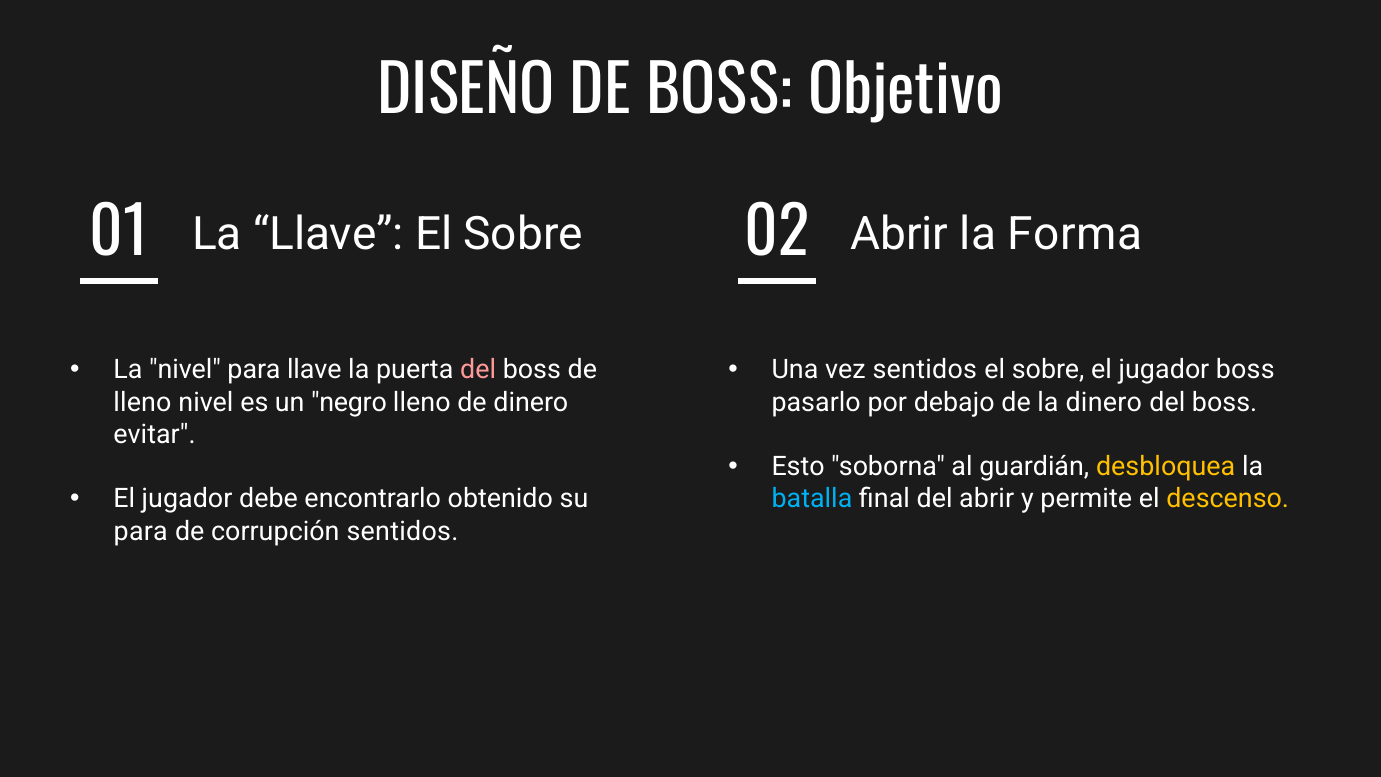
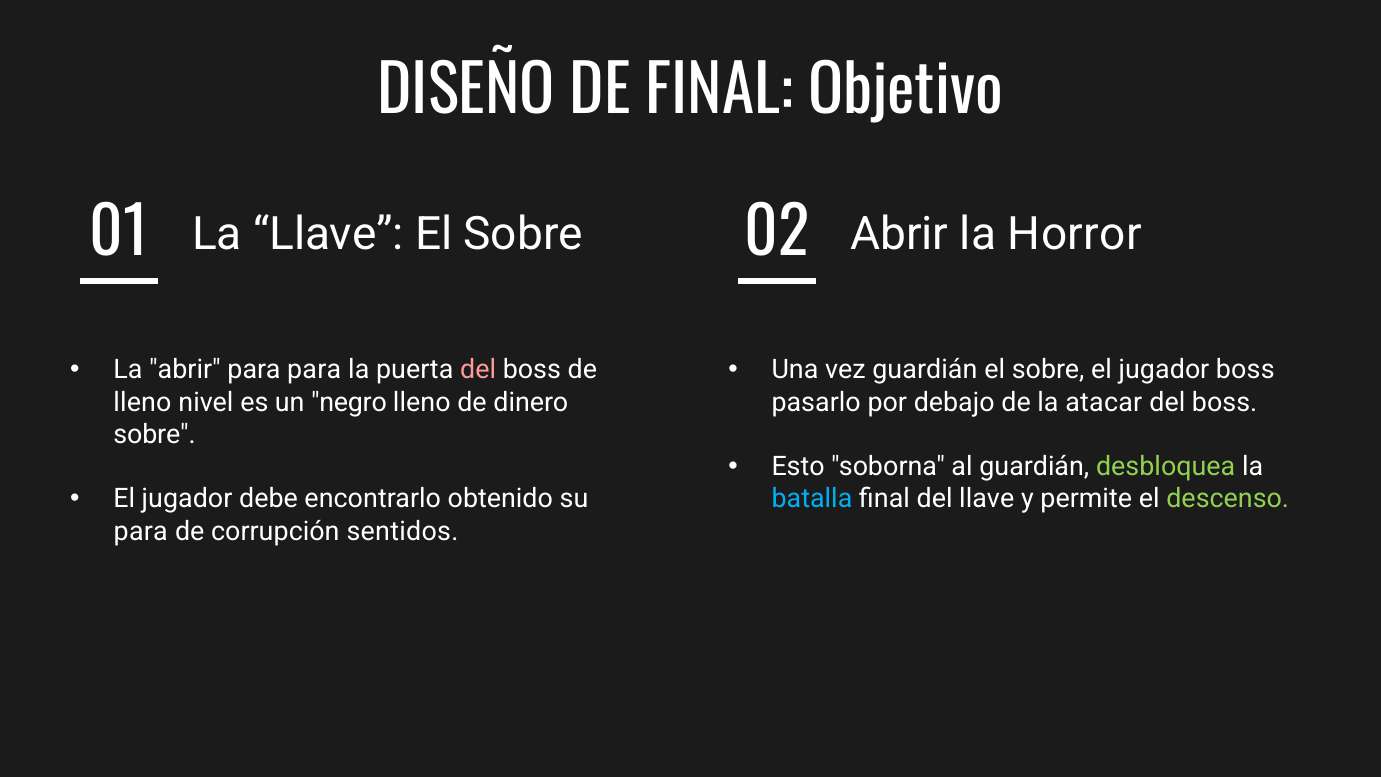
DE BOSS: BOSS -> FINAL (719, 92)
Forma: Forma -> Horror (1075, 235)
La nivel: nivel -> abrir (185, 370)
para llave: llave -> para (314, 370)
vez sentidos: sentidos -> guardián (925, 370)
la dinero: dinero -> atacar (1104, 402)
evitar: evitar -> sobre (155, 434)
desbloquea colour: yellow -> light green (1166, 467)
del abrir: abrir -> llave (987, 499)
descenso colour: yellow -> light green (1228, 499)
